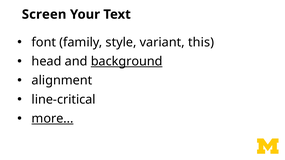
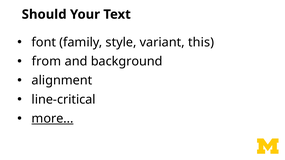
Screen: Screen -> Should (44, 14)
head: head -> from (46, 61)
background underline: present -> none (127, 61)
